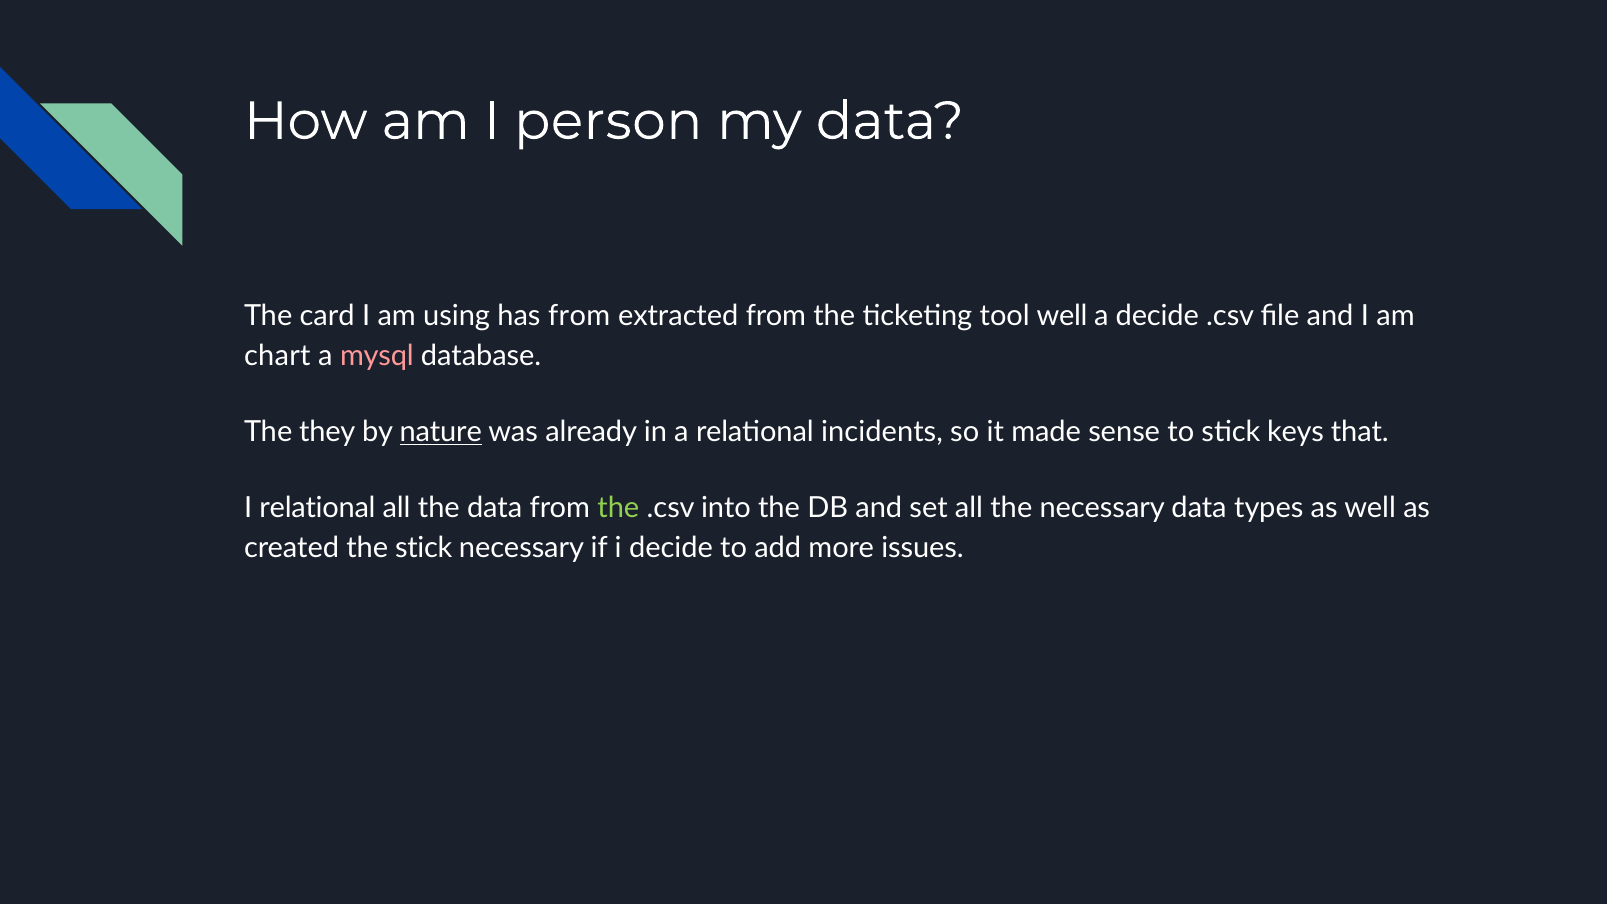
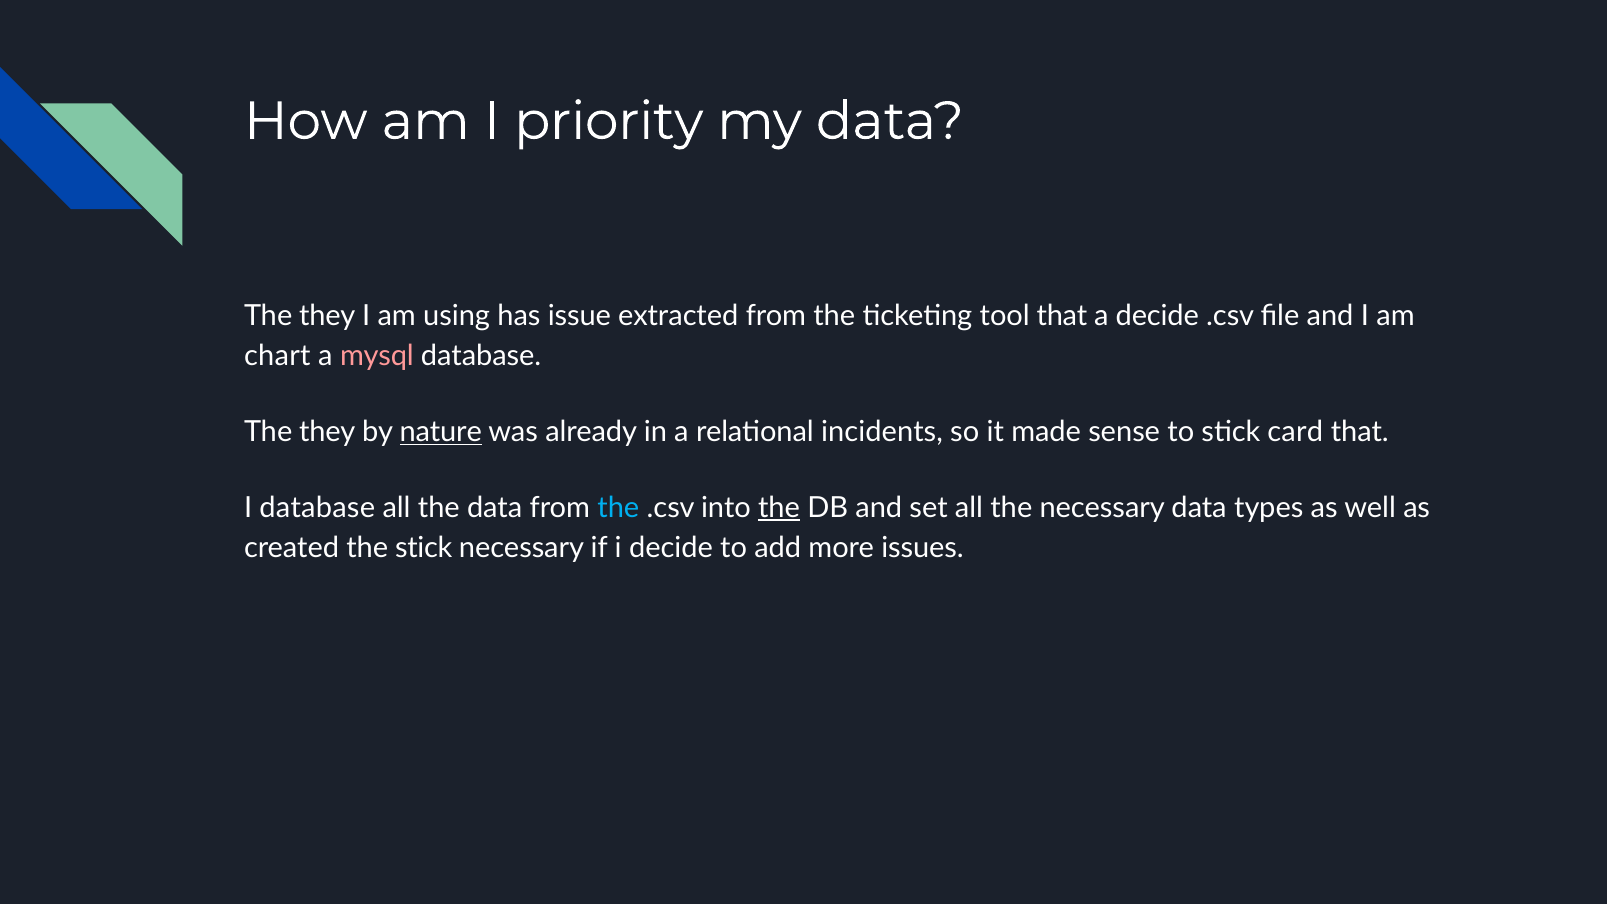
person: person -> priority (609, 121)
card: card -> they (327, 316)
has from: from -> issue (579, 316)
tool well: well -> that (1062, 316)
keys: keys -> card (1295, 432)
I relational: relational -> database (317, 508)
the colour: light green -> light blue (618, 508)
the underline: none -> present (779, 508)
